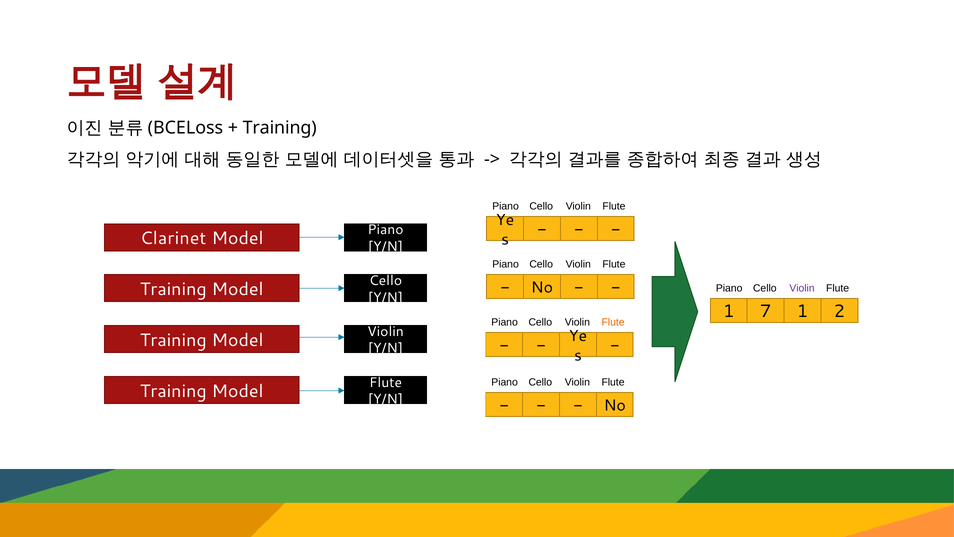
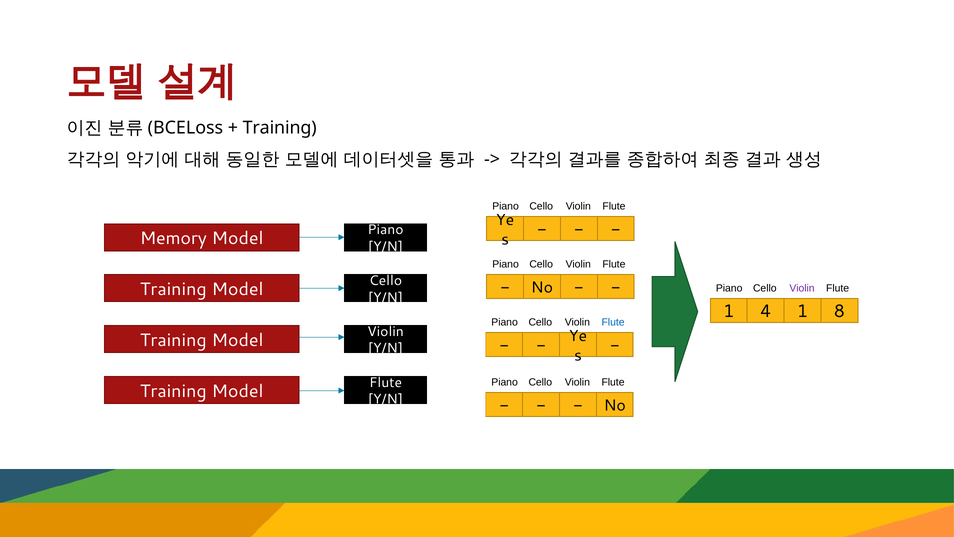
Clarinet: Clarinet -> Memory (173, 238)
7: 7 -> 4 (766, 311)
2: 2 -> 8 (839, 311)
Flute colour: orange -> blue (613, 322)
